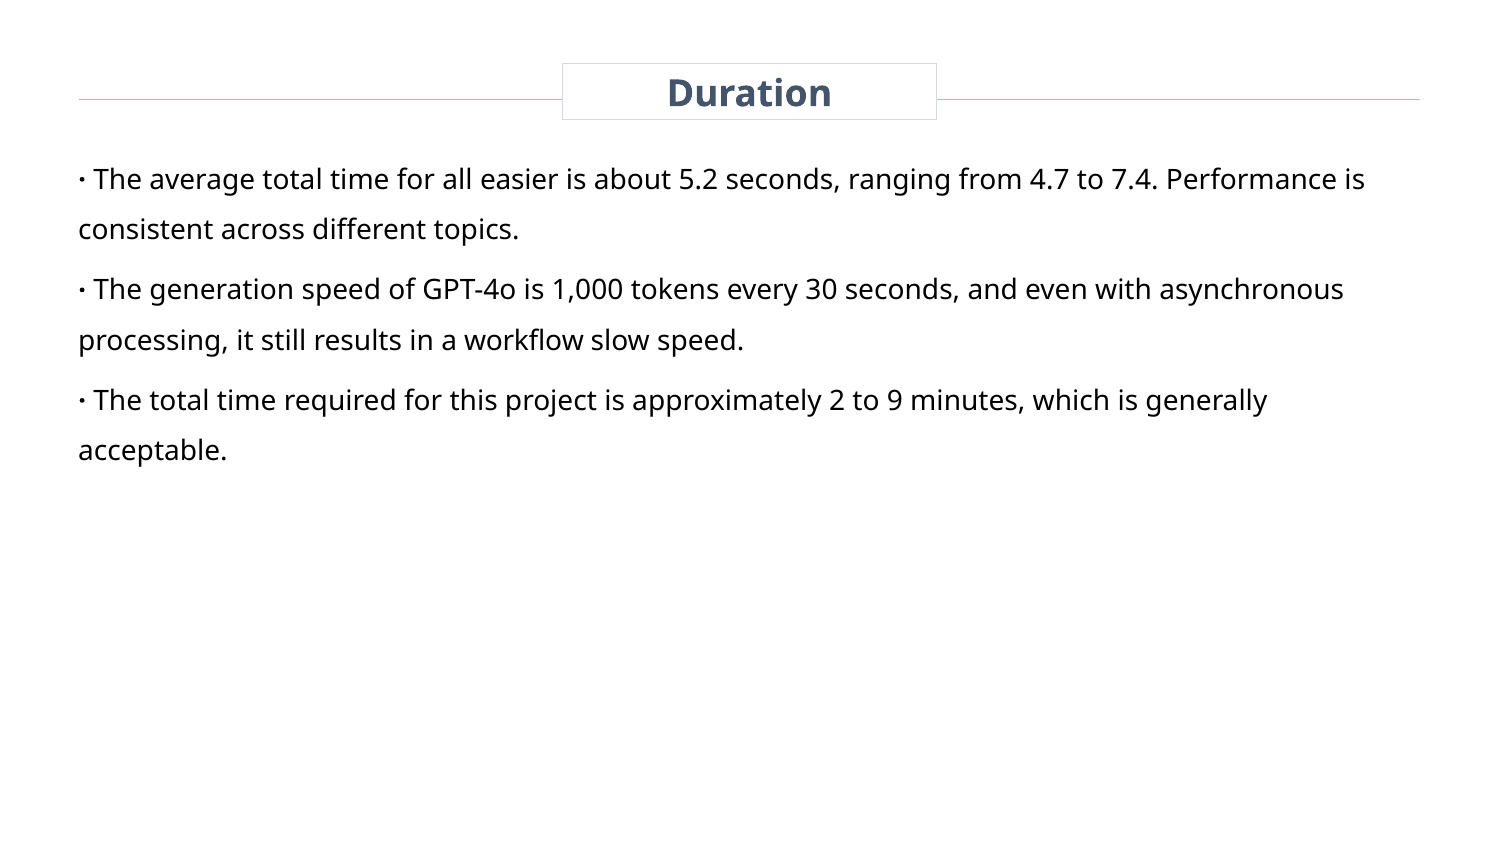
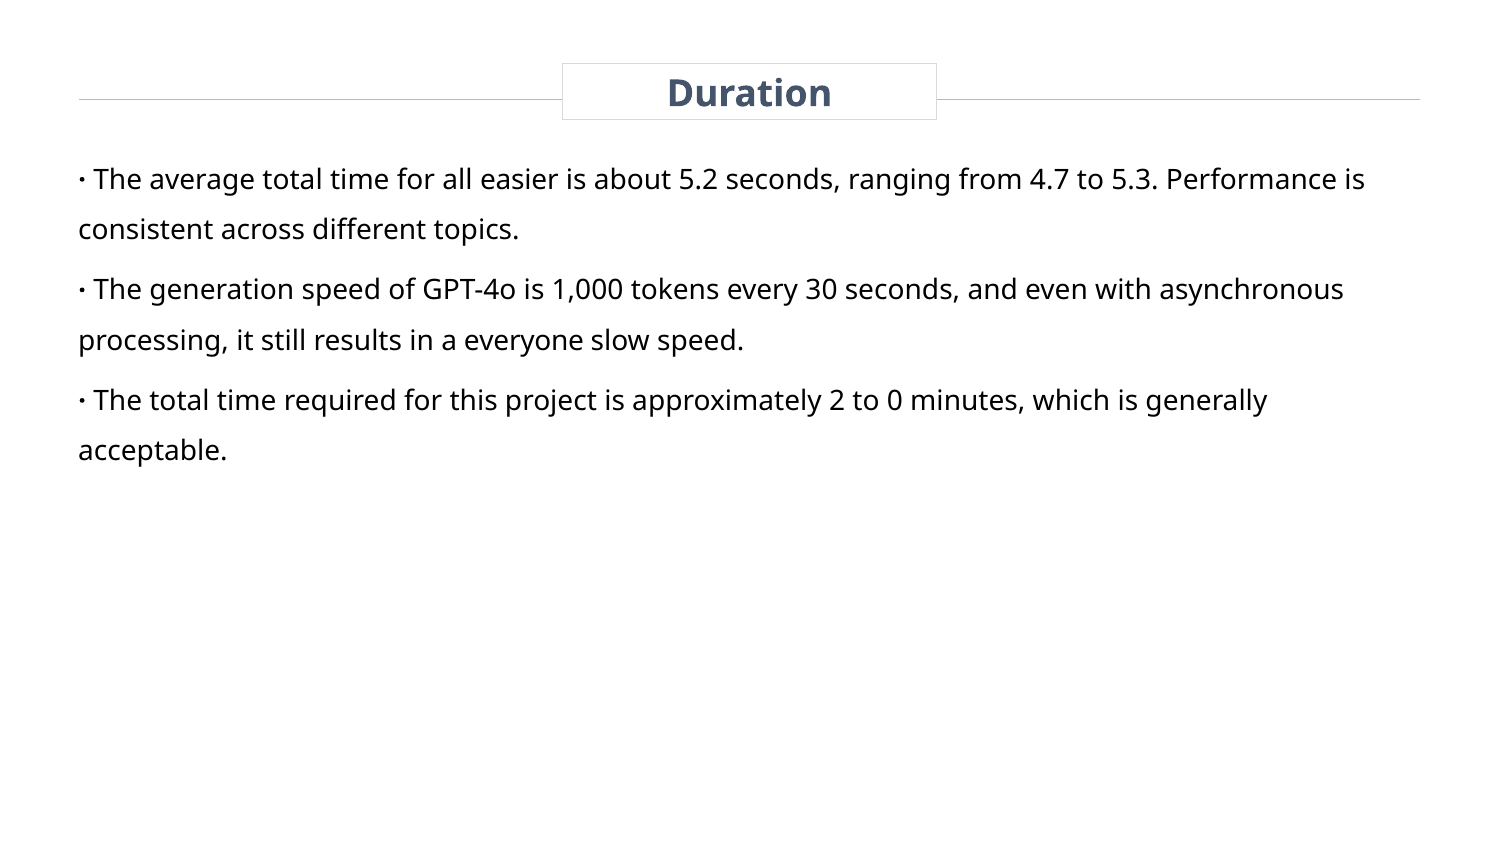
7.4: 7.4 -> 5.3 (1135, 180)
workflow: workflow -> everyone (524, 341)
9: 9 -> 0 (895, 401)
